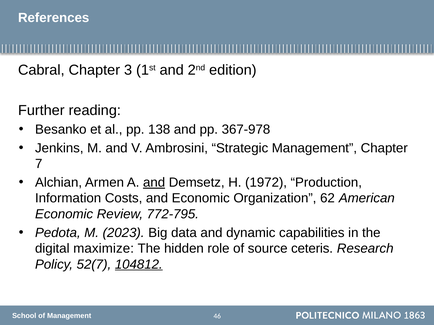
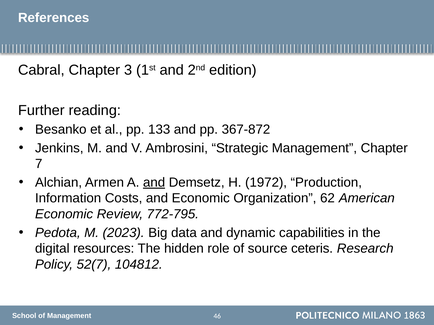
138: 138 -> 133 (159, 130)
367-978: 367-978 -> 367-872 (246, 130)
maximize: maximize -> resources (104, 249)
104812 underline: present -> none (139, 265)
